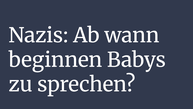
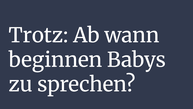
Nazis: Nazis -> Trotz (38, 35)
